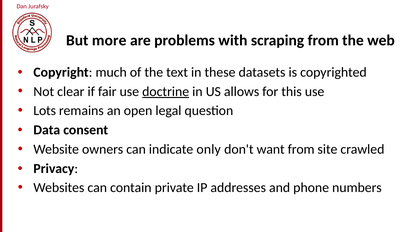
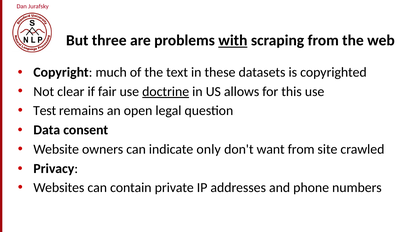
more: more -> three (109, 40)
with underline: none -> present (233, 40)
Lots: Lots -> Test (45, 111)
